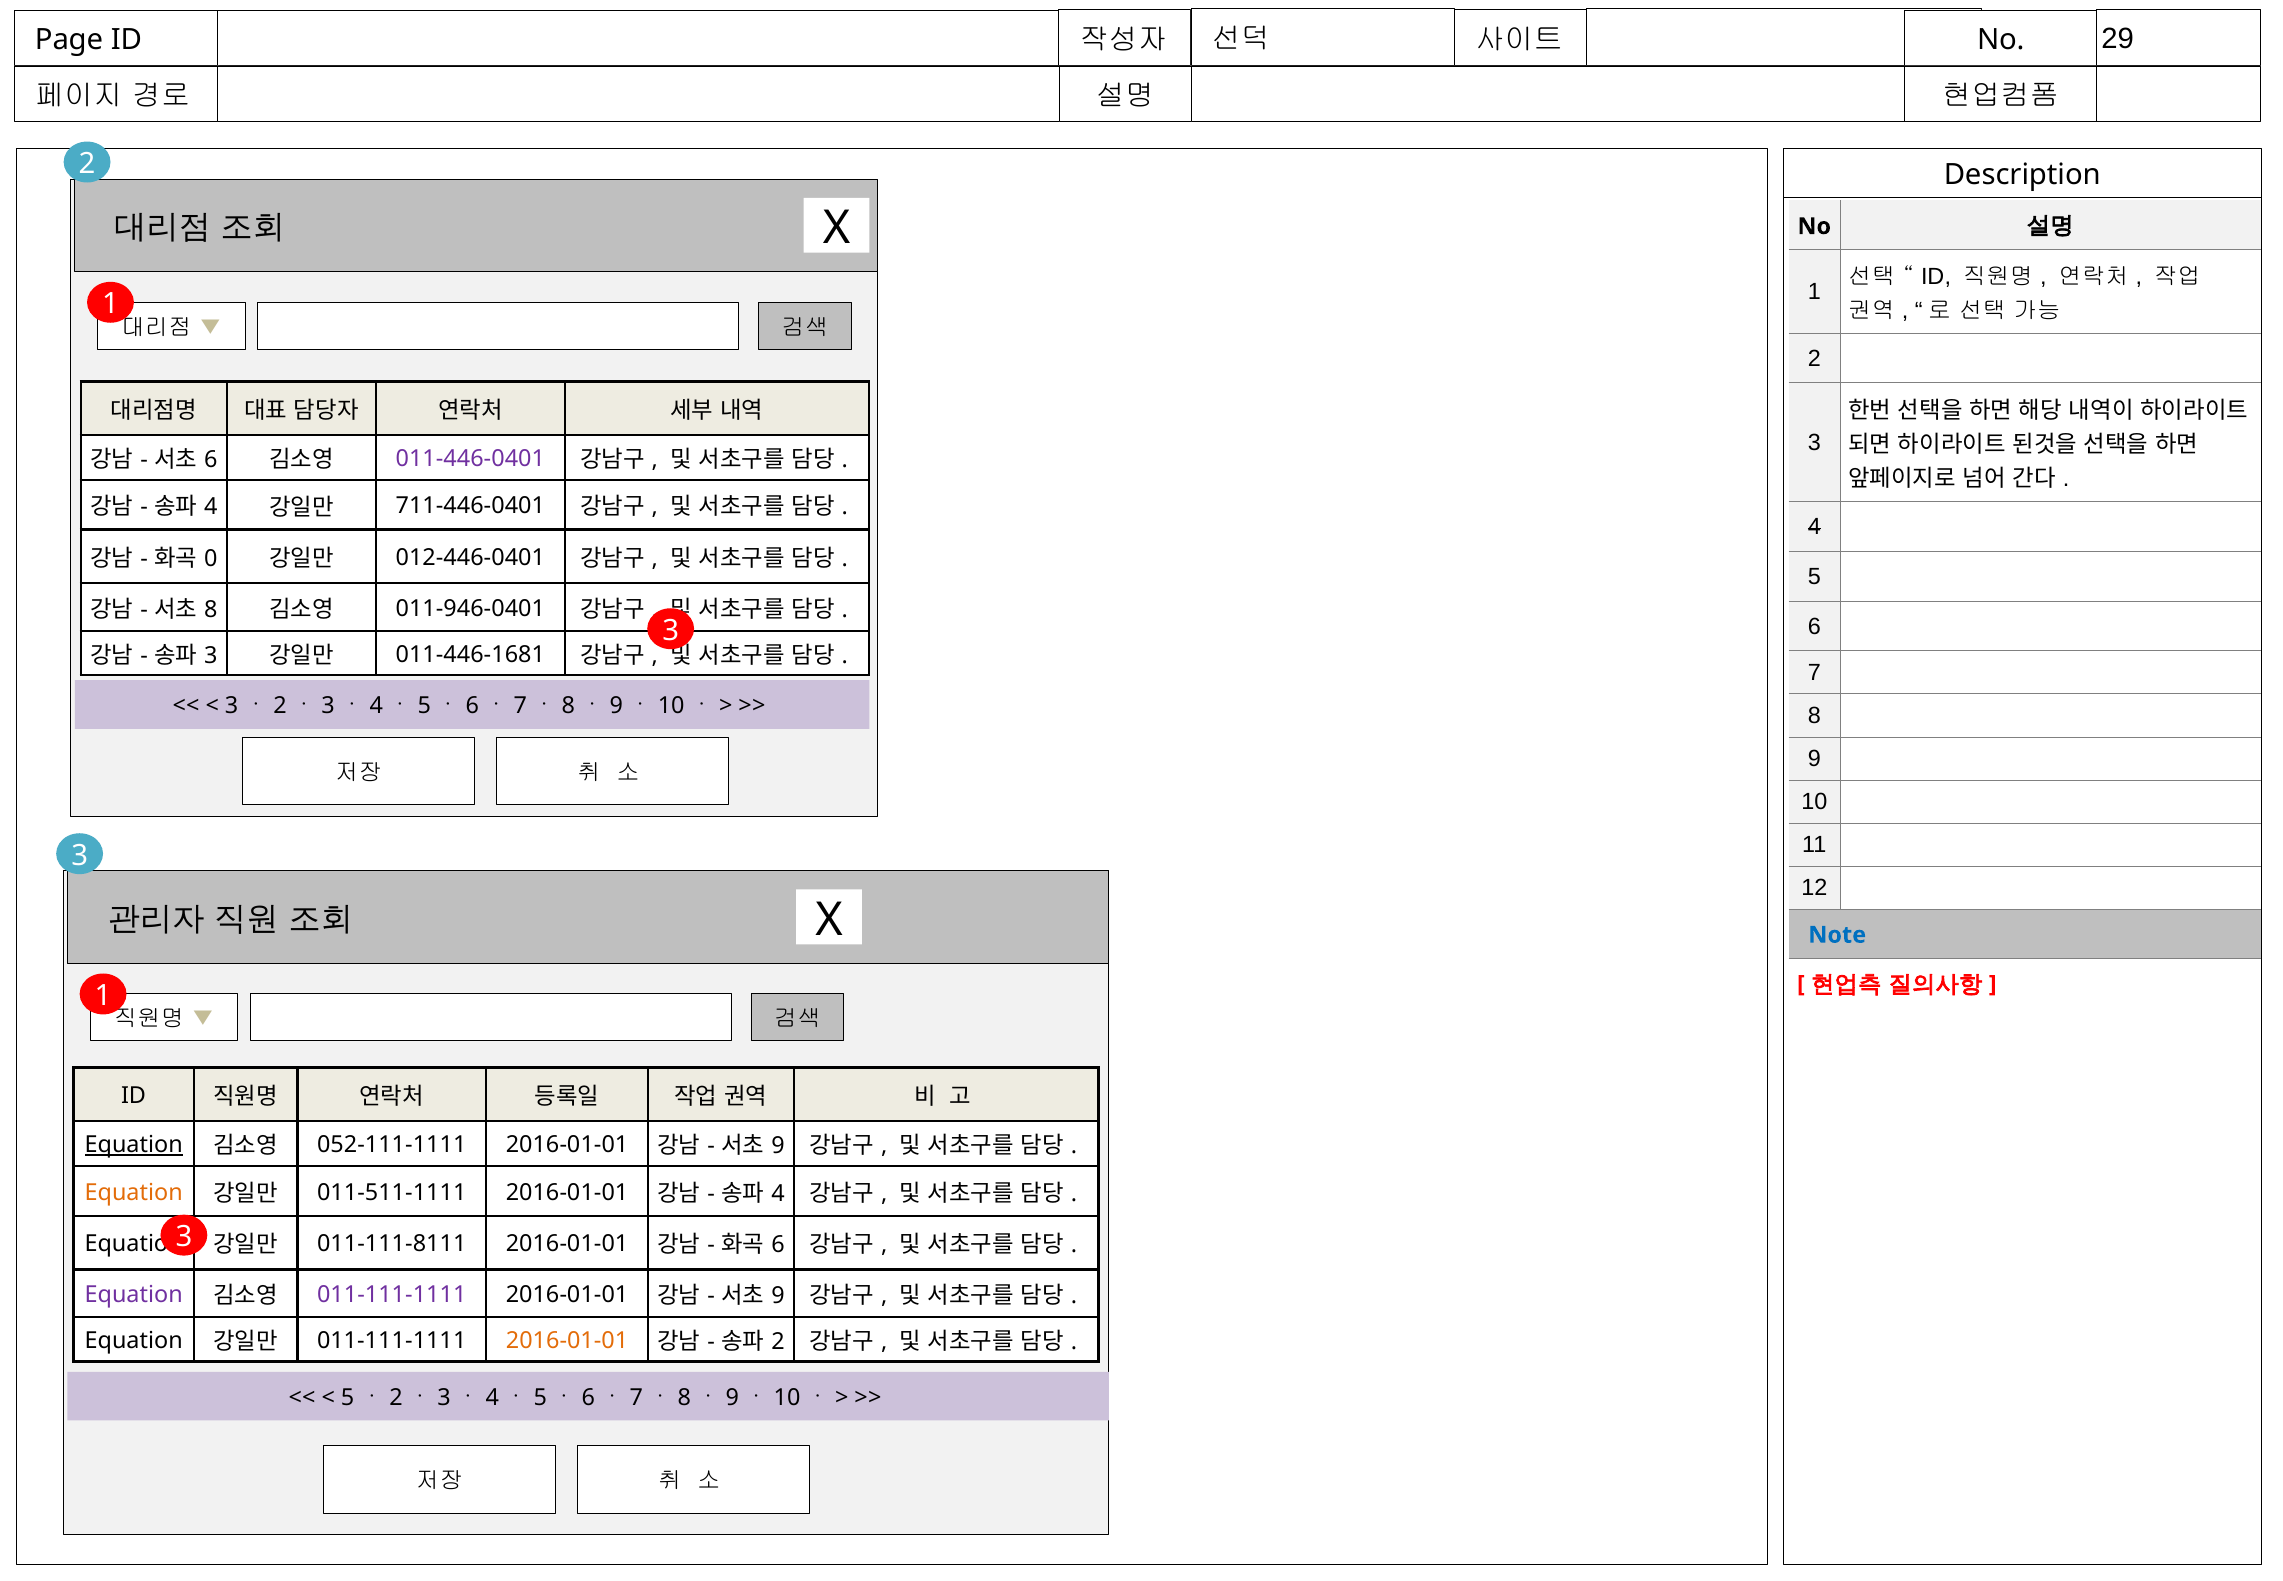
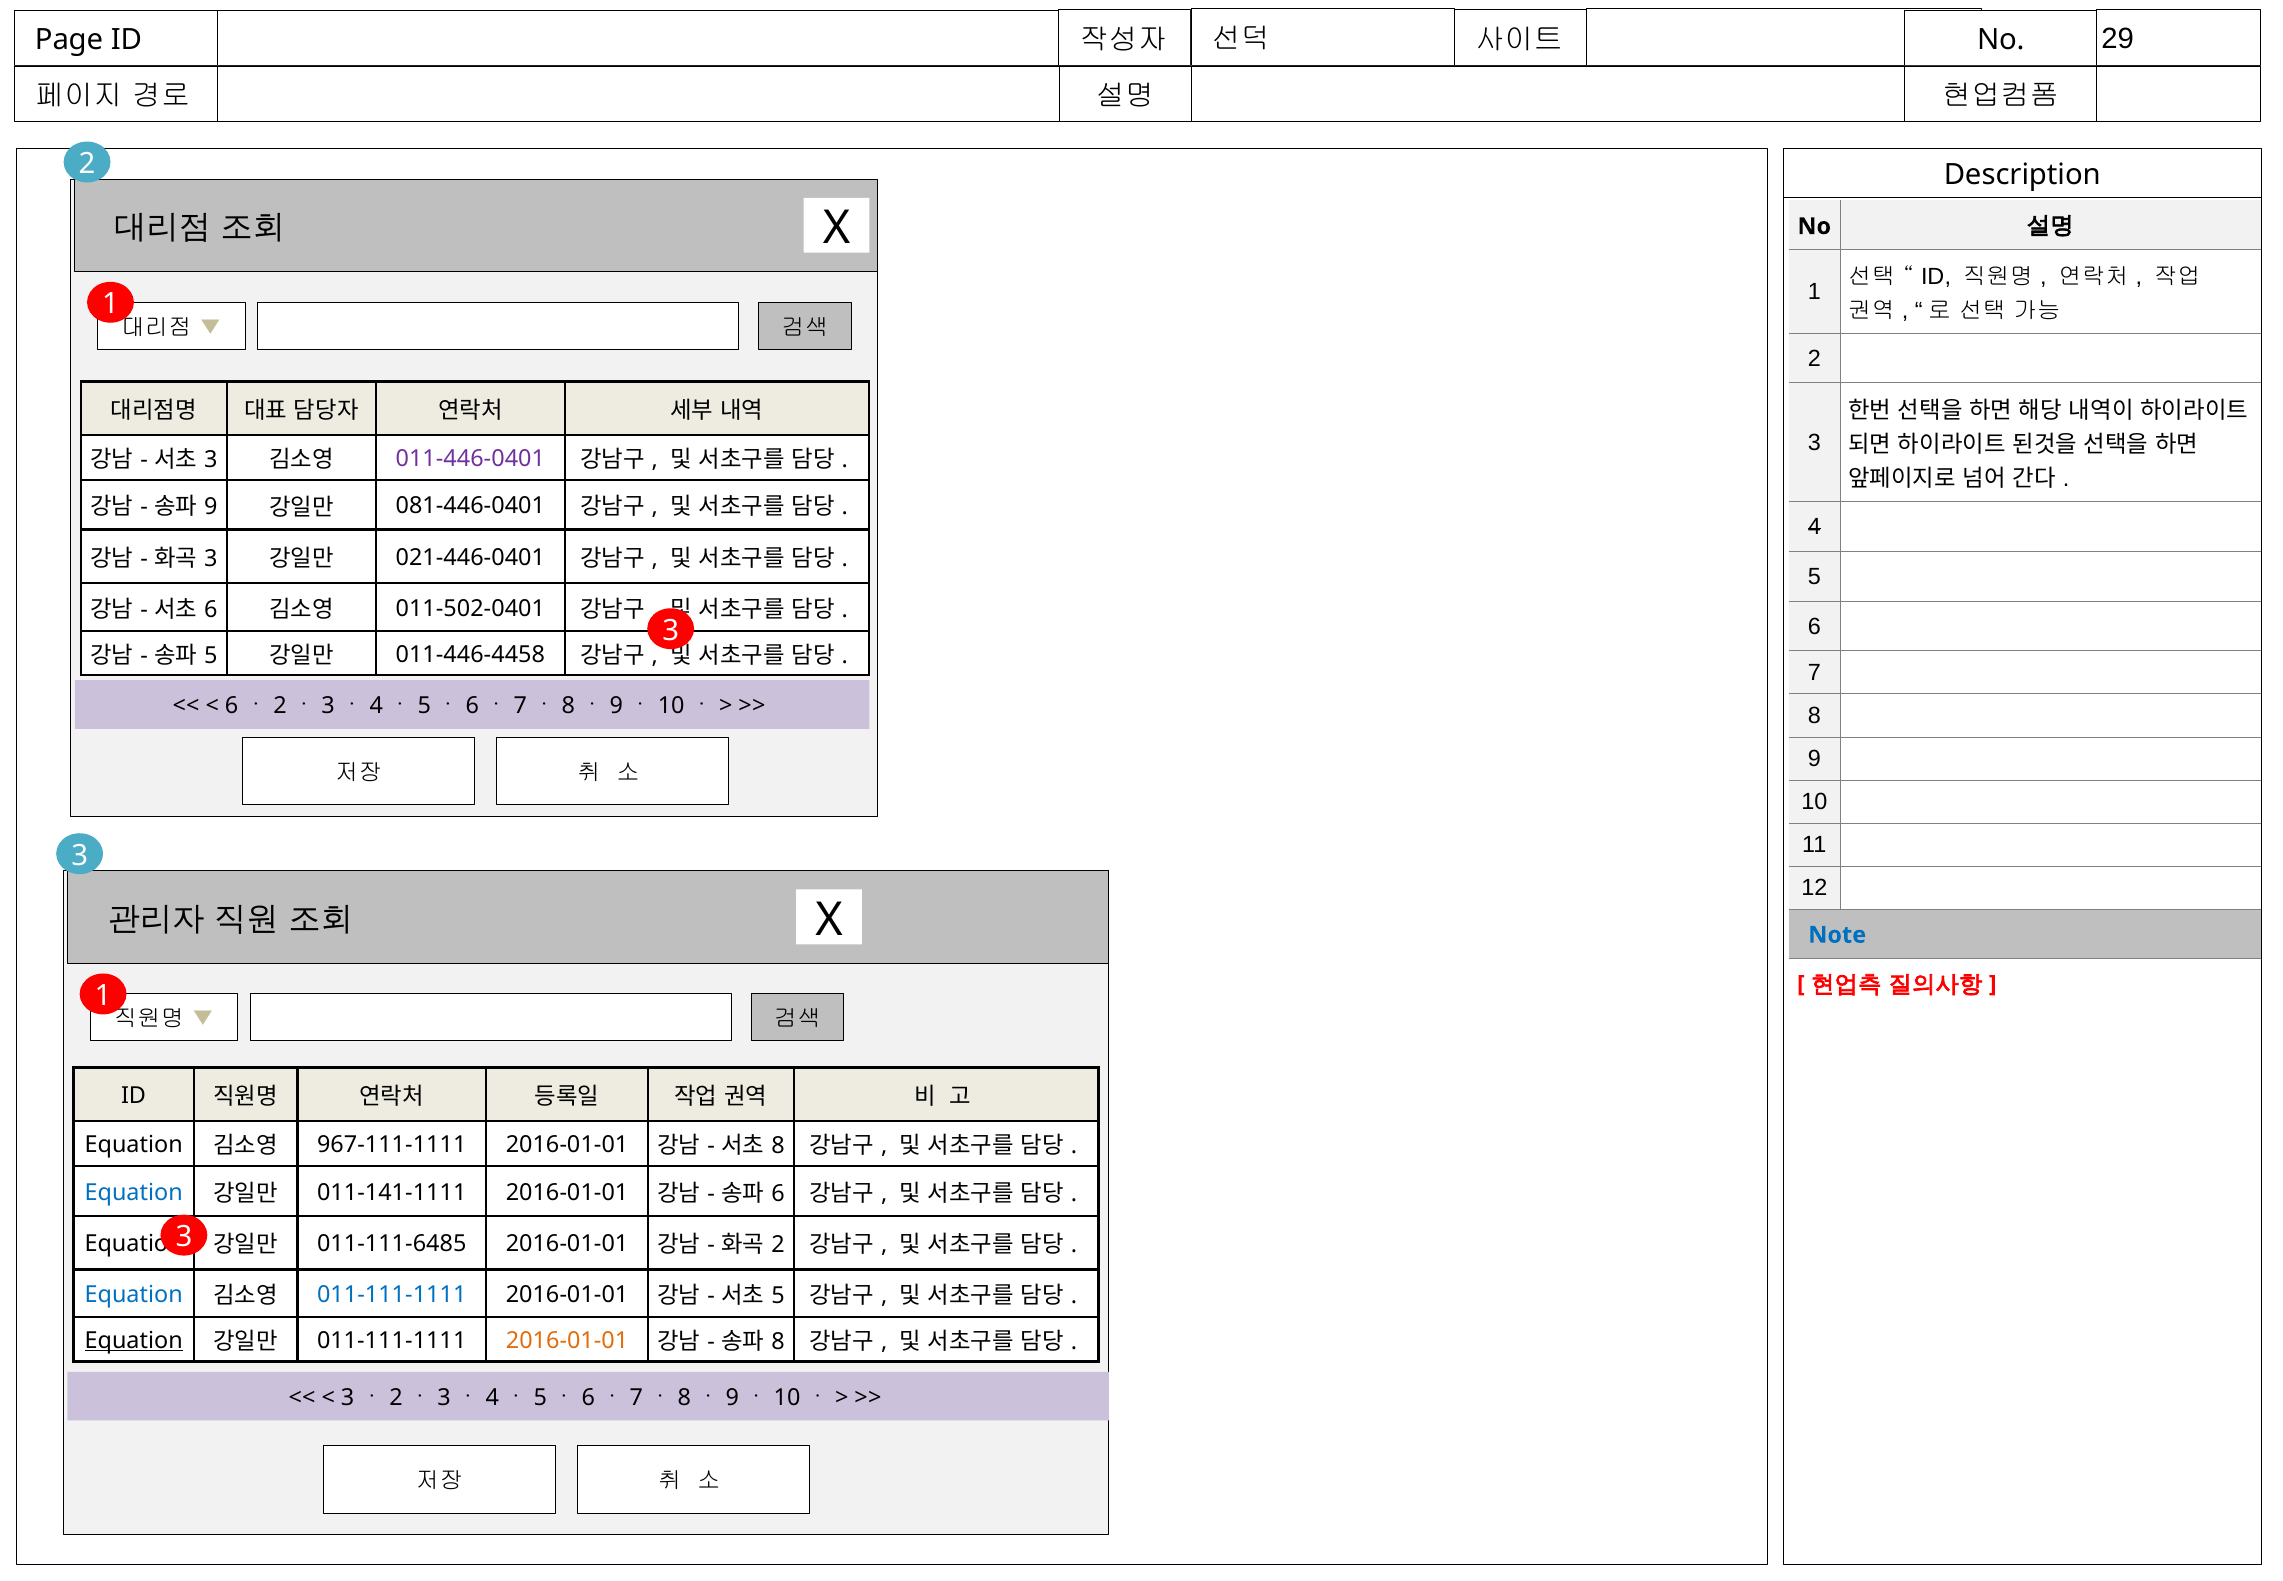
6: 6 -> 3 (211, 460)
4: 4 -> 9 (211, 507)
711-446-0401: 711-446-0401 -> 081-446-0401 (470, 506)
0: 0 -> 3 (211, 559)
012-446-0401: 012-446-0401 -> 021-446-0401 (470, 558)
8: 8 -> 6 (211, 609)
011-946-0401: 011-946-0401 -> 011-502-0401 (470, 608)
3: 3 -> 5 (211, 655)
011-446-1681: 011-446-1681 -> 011-446-4458 (470, 654)
3: 3 -> 6 (232, 706)
Equation underline: present -> none (134, 1145)
052-111-1111: 052-111-1111 -> 967-111-1111 (392, 1145)
9: 9 -> 8 (778, 1146)
Equation colour: orange -> blue (134, 1192)
011-511-1111: 011-511-1111 -> 011-141-1111 (392, 1192)
4: 4 -> 6 (778, 1193)
011-111-8111: 011-111-8111 -> 011-111-6485 (392, 1244)
6: 6 -> 2 (778, 1245)
Equation colour: purple -> blue (134, 1294)
011-111-1111 colour: purple -> blue (392, 1294)
9: 9 -> 5 (778, 1295)
Equation underline: none -> present (134, 1340)
2: 2 -> 8 (778, 1341)
5: 5 -> 3 (348, 1397)
